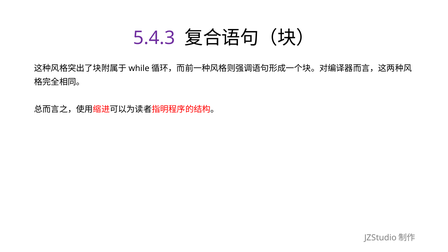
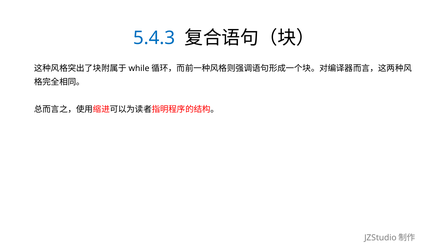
5.4.3 colour: purple -> blue (154, 38)
